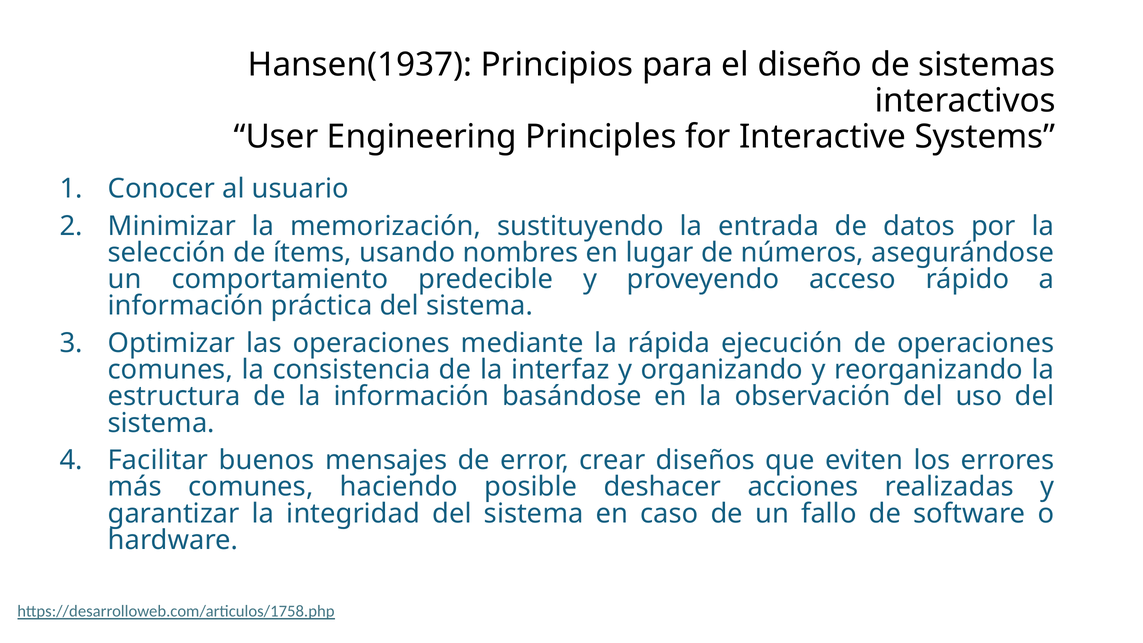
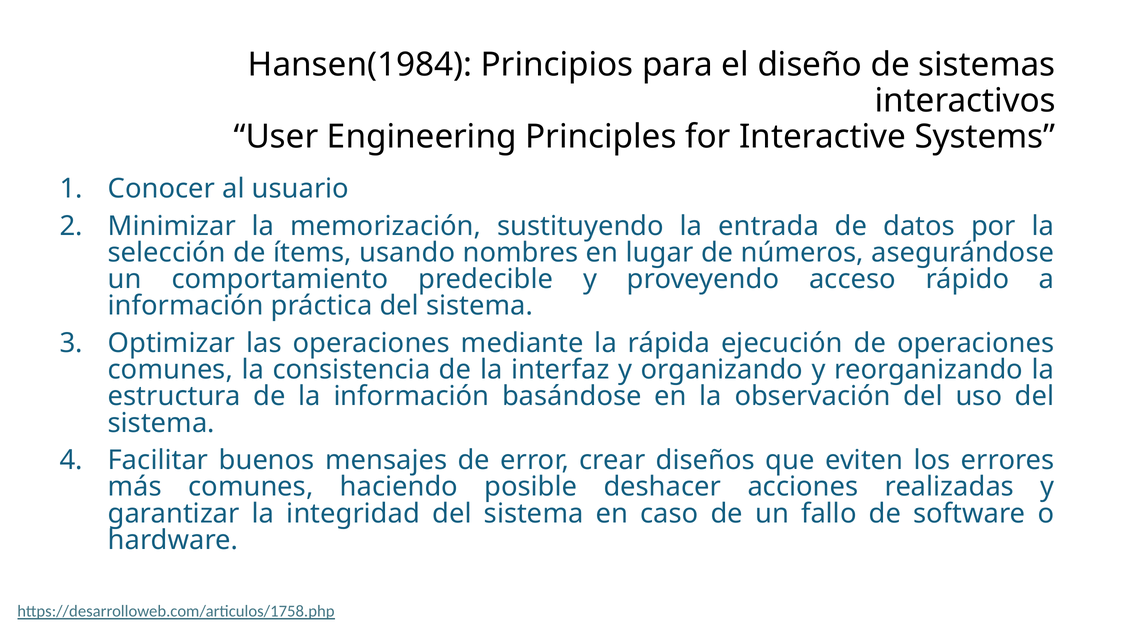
Hansen(1937: Hansen(1937 -> Hansen(1984 (360, 65)
